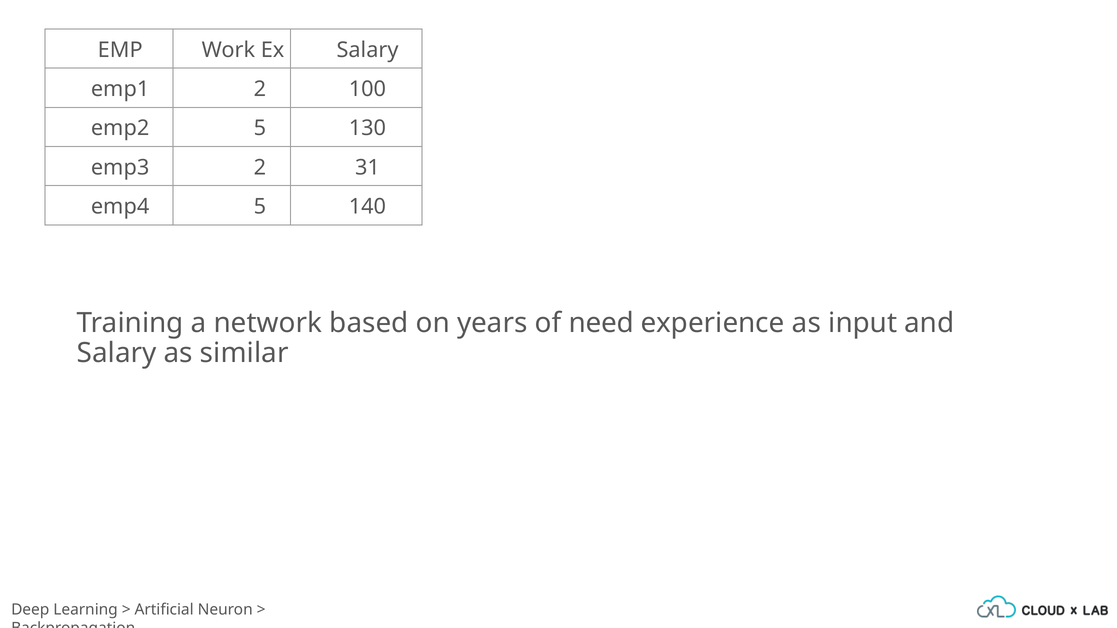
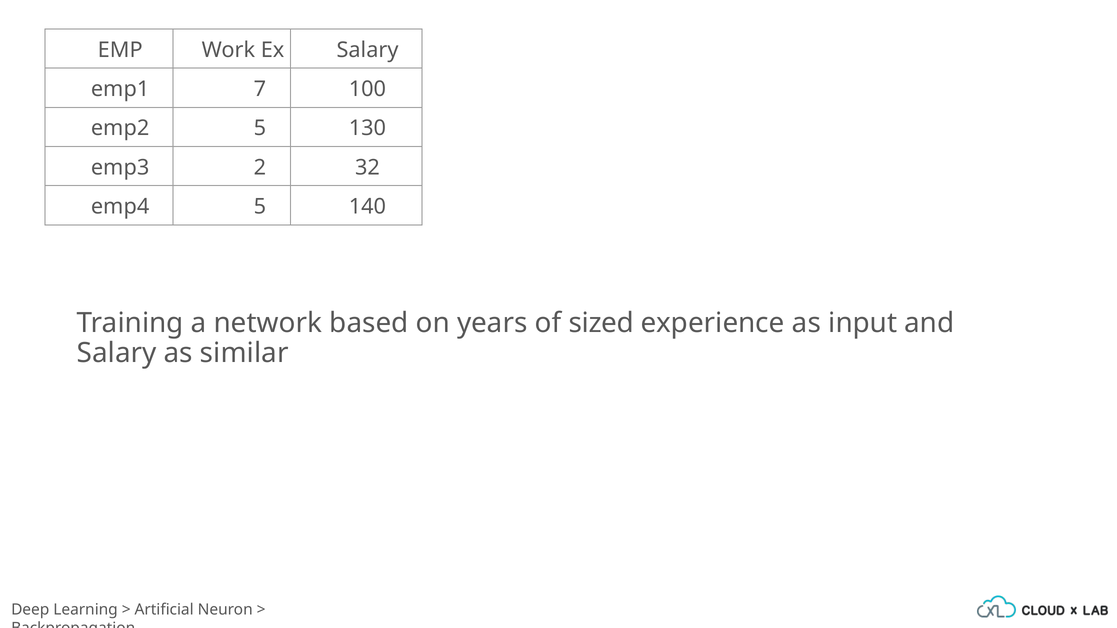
emp1 2: 2 -> 7 (260, 89)
31: 31 -> 32 (367, 168)
need: need -> sized (601, 323)
